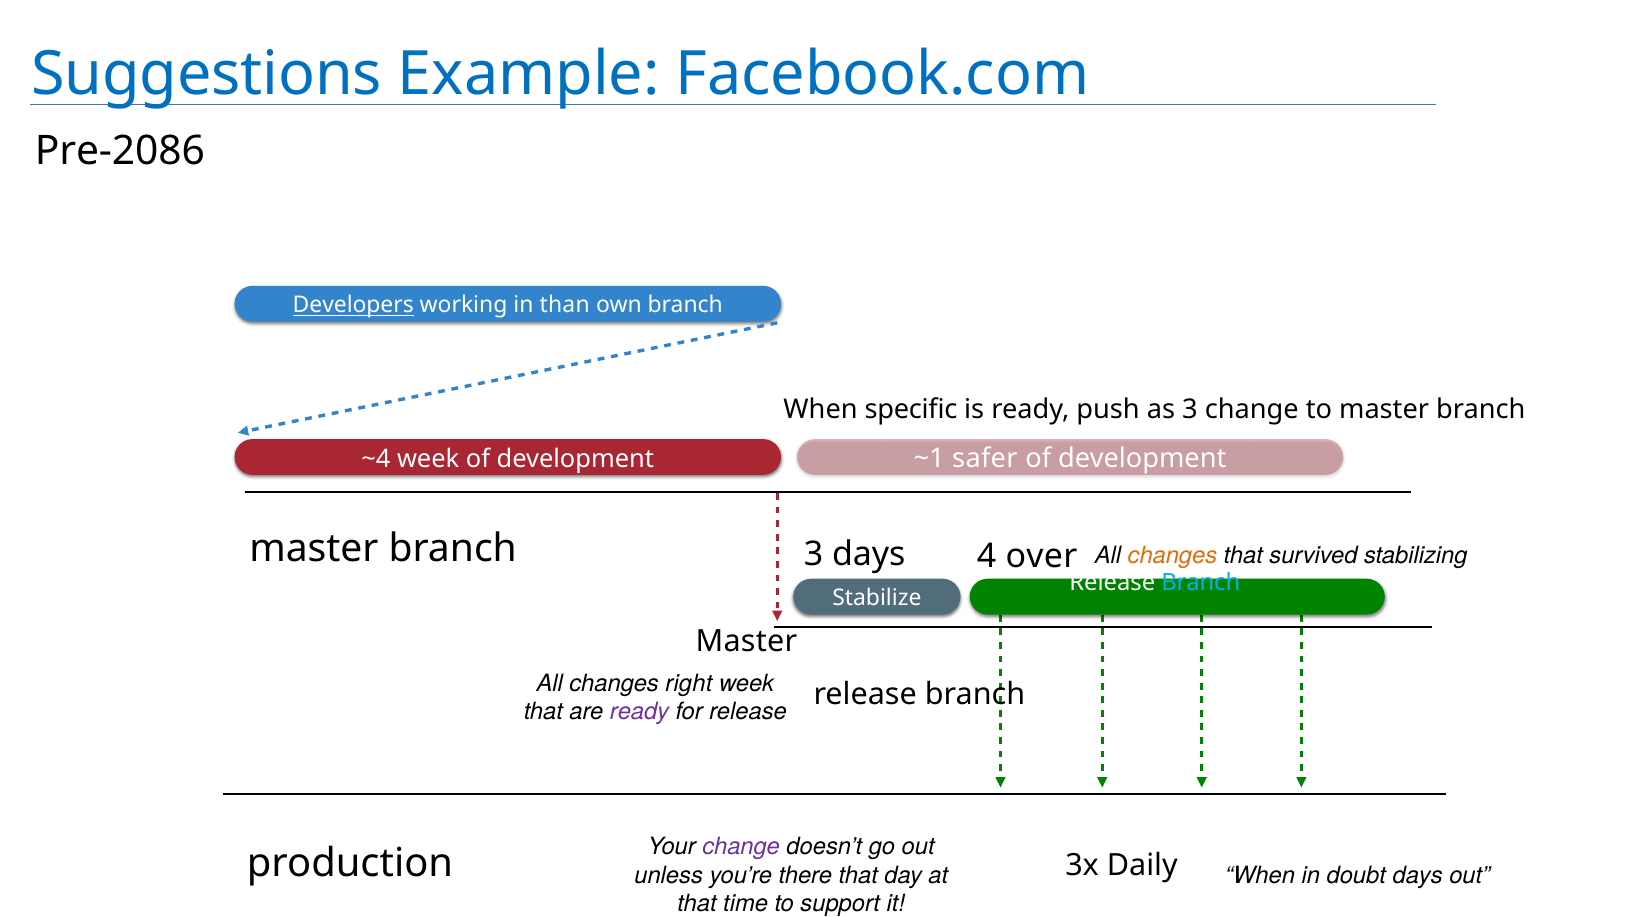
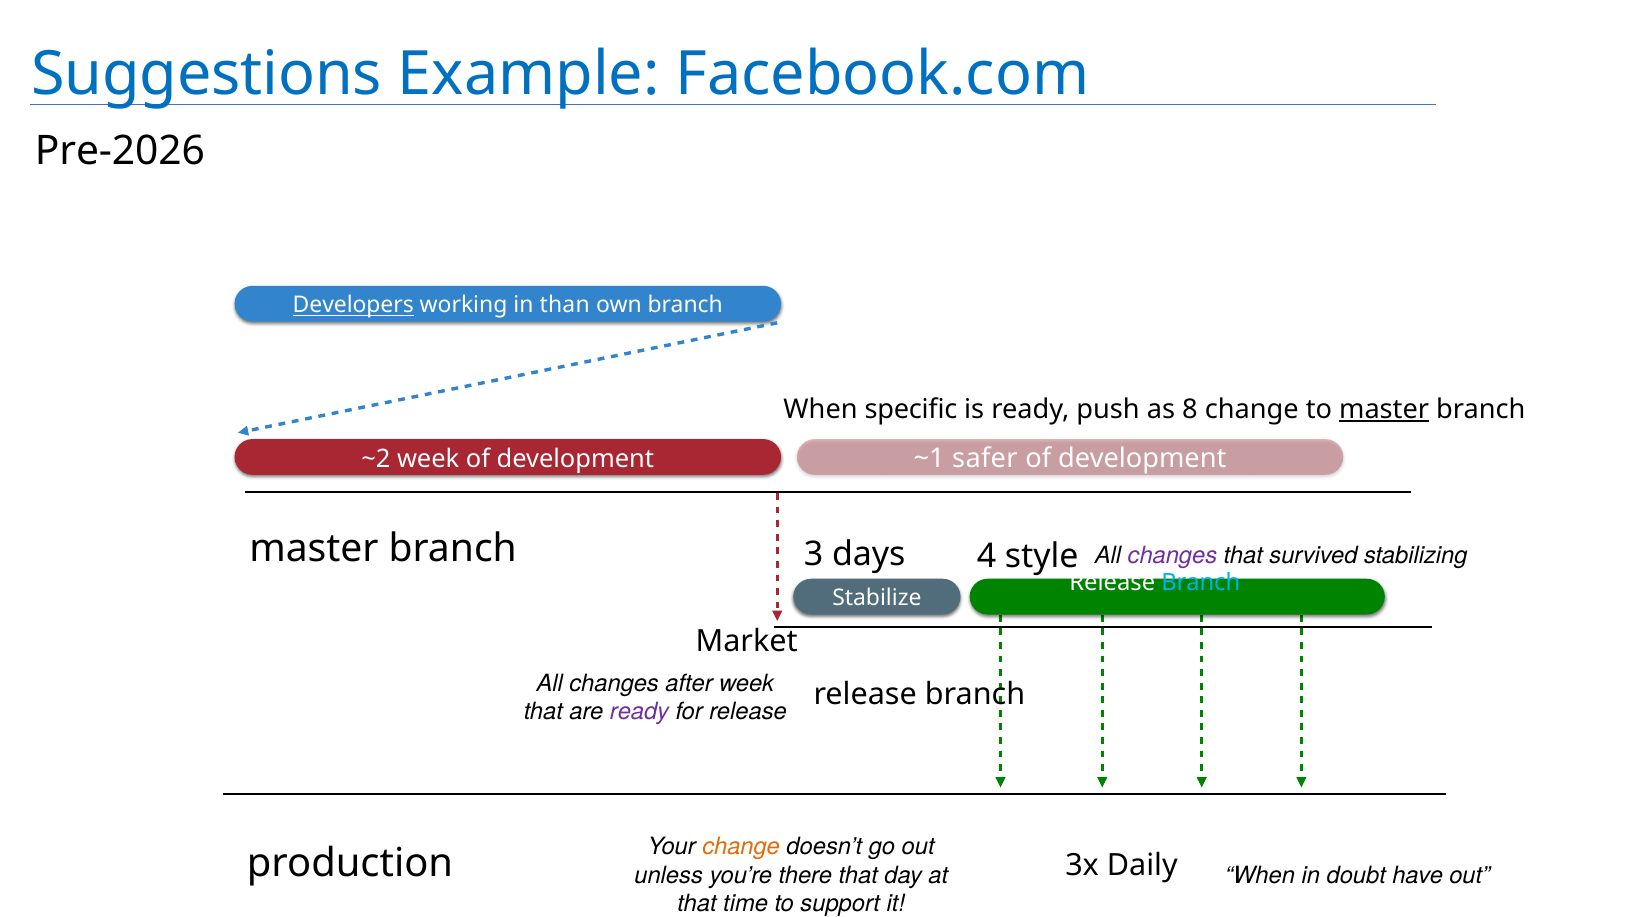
Pre-2086: Pre-2086 -> Pre-2026 (120, 151)
as 3: 3 -> 8 (1190, 409)
master underline: none -> present (1384, 409)
~4: ~4 -> ~2 (376, 459)
over: over -> style (1042, 556)
changes colour: orange -> purple (1172, 556)
Master: Master -> Market (747, 641)
right: right -> after (689, 683)
change colour: purple -> orange (741, 847)
doubt days: days -> have (1418, 875)
